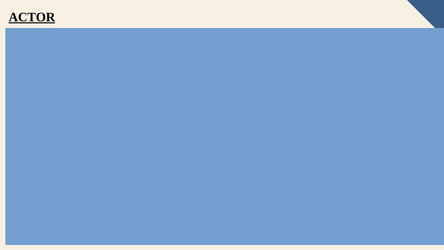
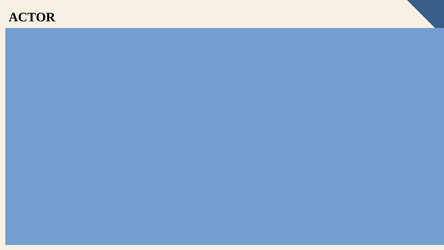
ACTOR underline: present -> none (32, 17)
